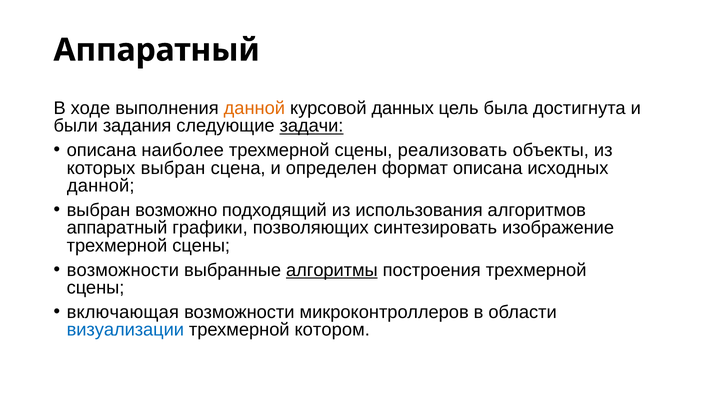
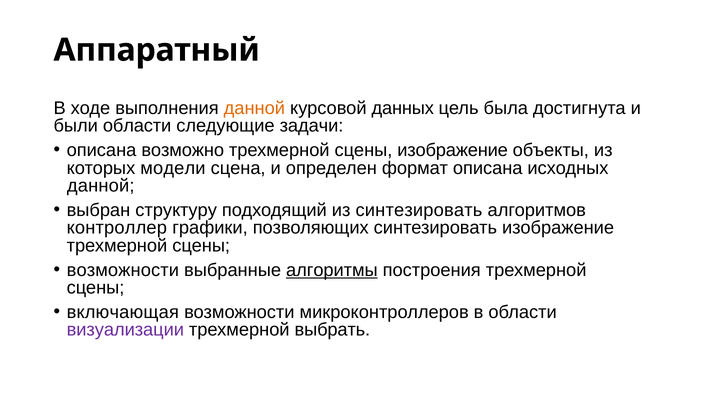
были задания: задания -> области (137, 126)
задачи underline: present -> none (312, 126)
наиболее: наиболее -> возможно (183, 150)
сцены реализовать: реализовать -> изображение (453, 150)
которых выбран: выбран -> модели (173, 168)
возможно: возможно -> структуру (176, 210)
из использования: использования -> синтезировать (419, 210)
аппаратный: аппаратный -> контроллер (117, 228)
визуализации colour: blue -> purple (125, 330)
котором: котором -> выбрать (332, 330)
